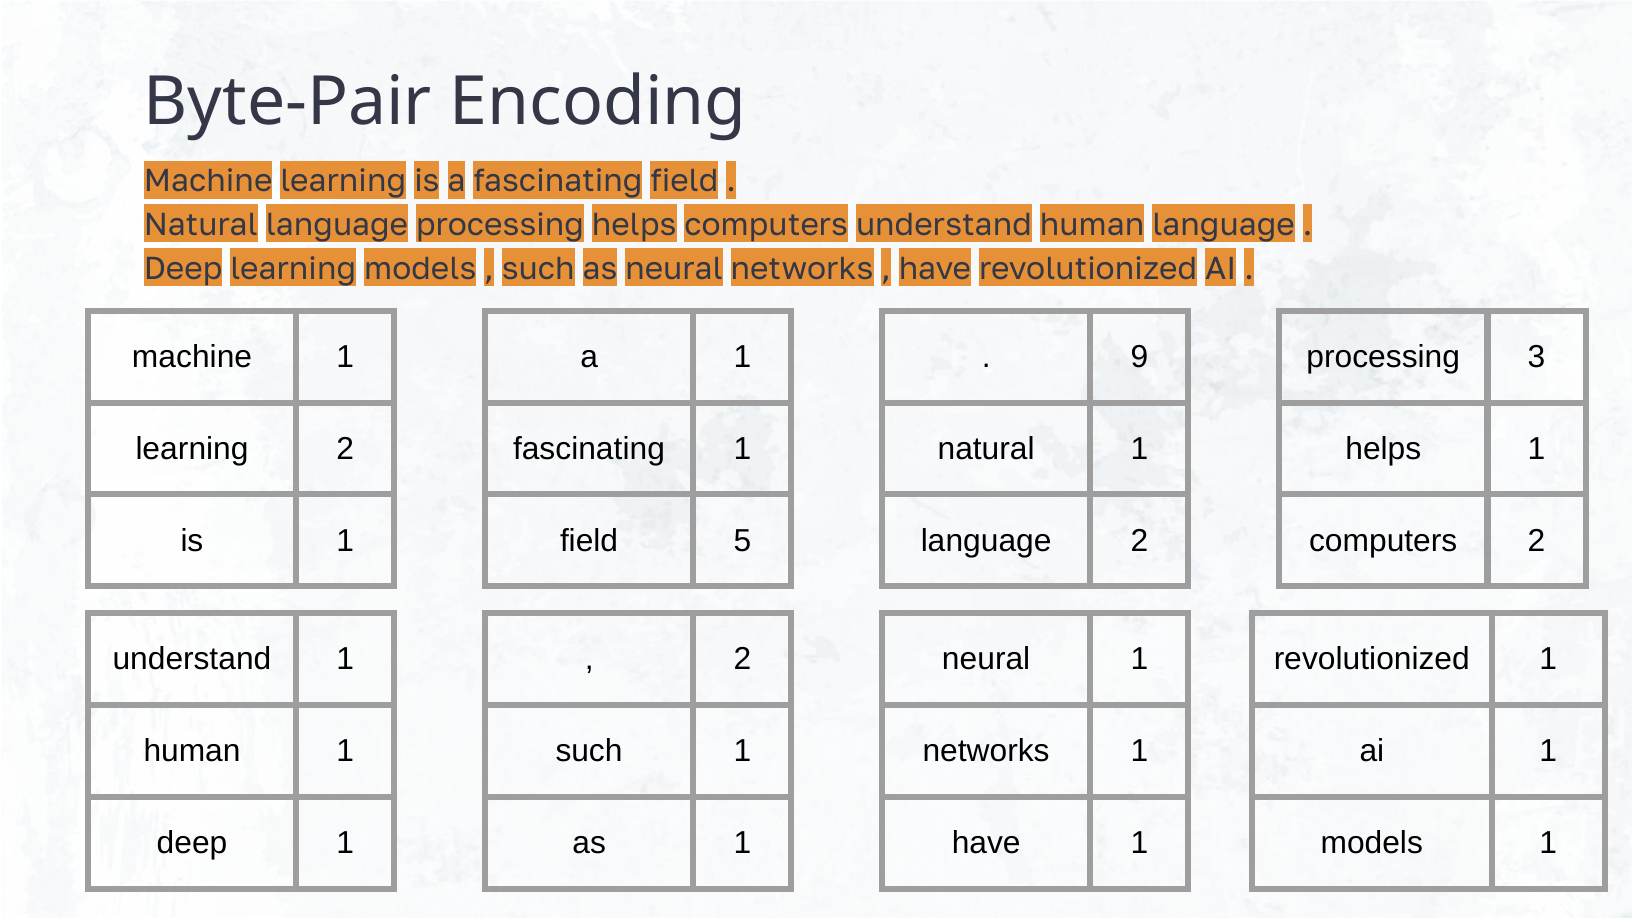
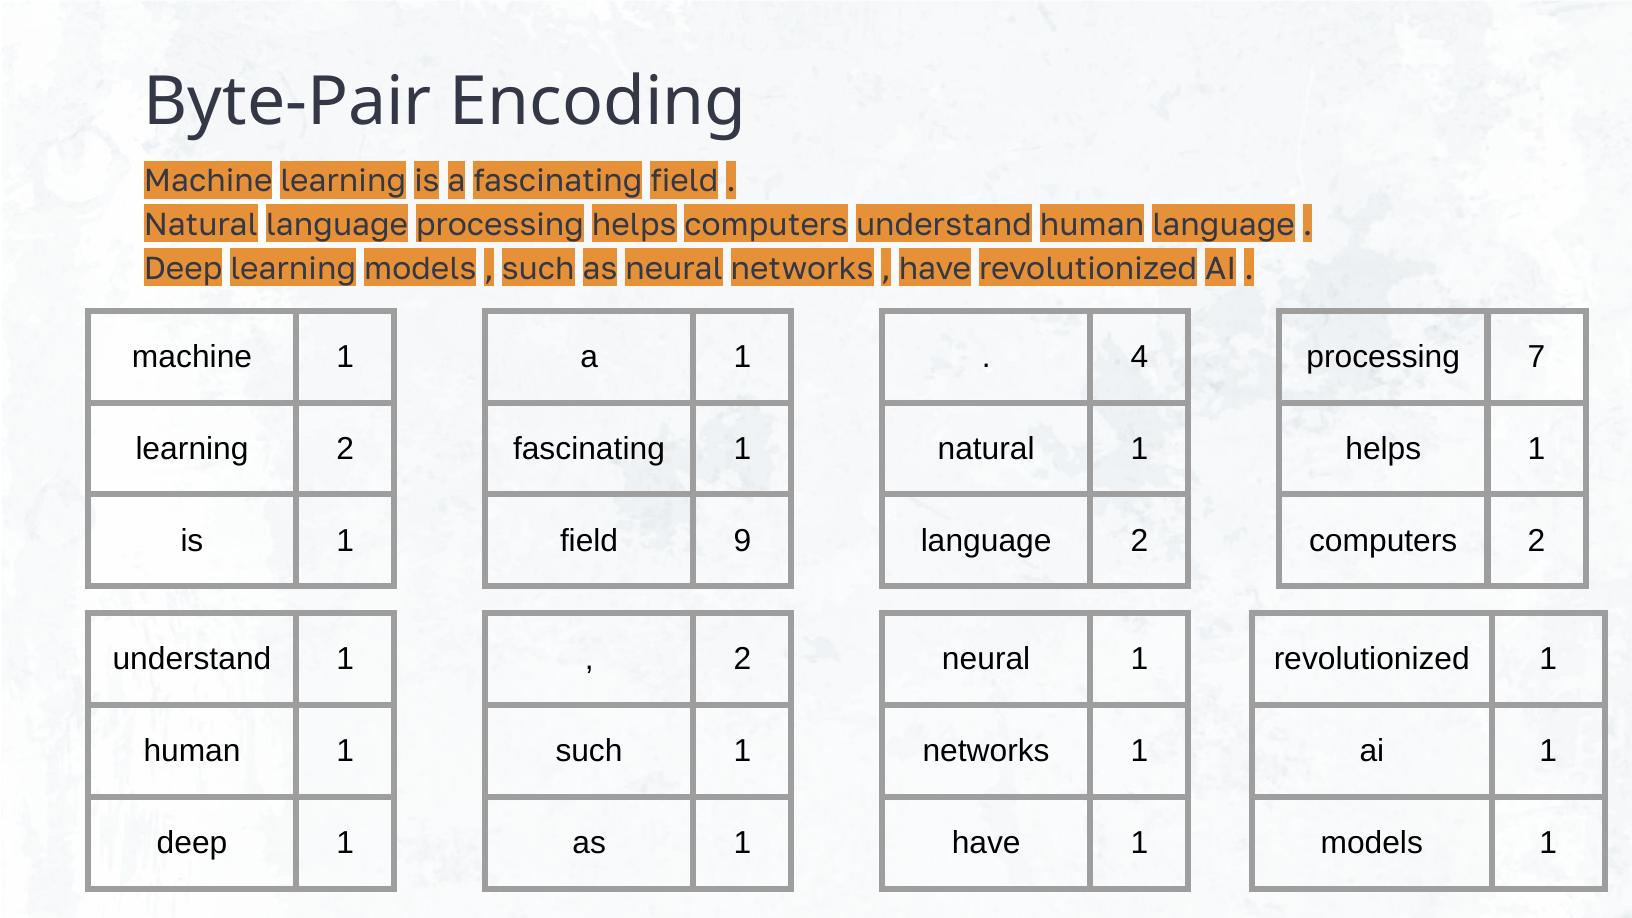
9: 9 -> 4 (1139, 357)
3: 3 -> 7 (1537, 357)
5: 5 -> 9 (742, 541)
